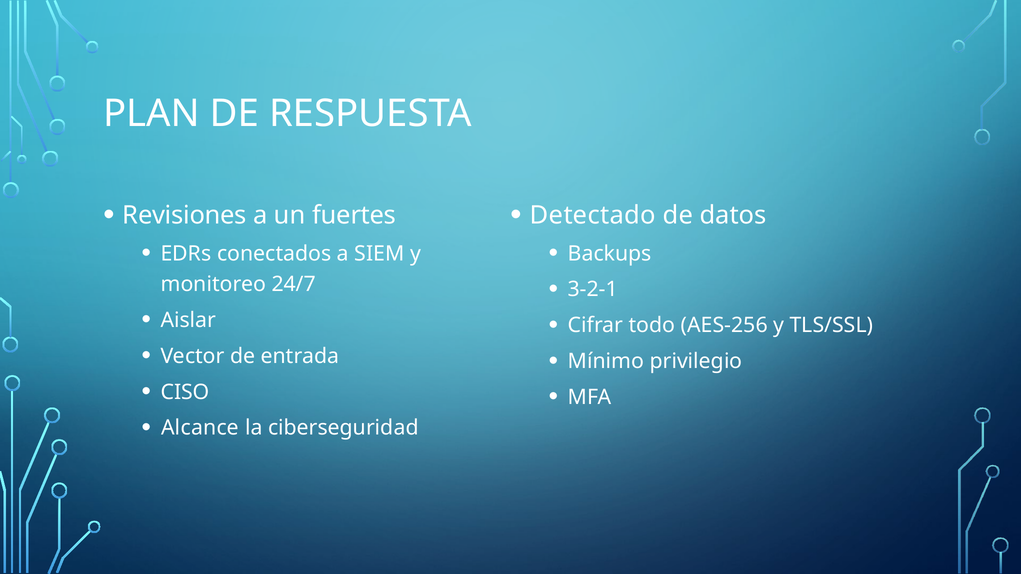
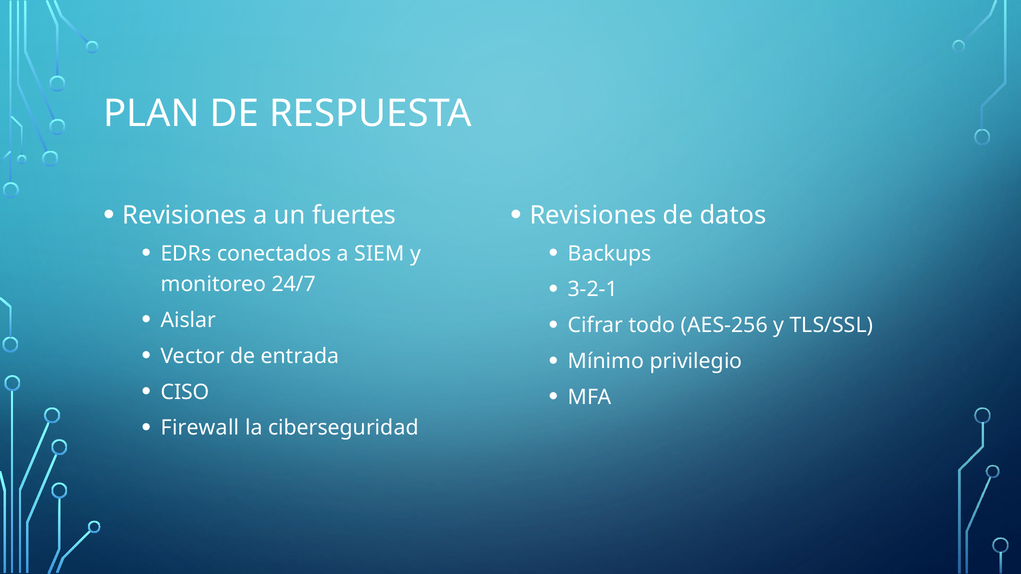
Detectado: Detectado -> Revisiones (593, 215)
Alcance: Alcance -> Firewall (200, 428)
